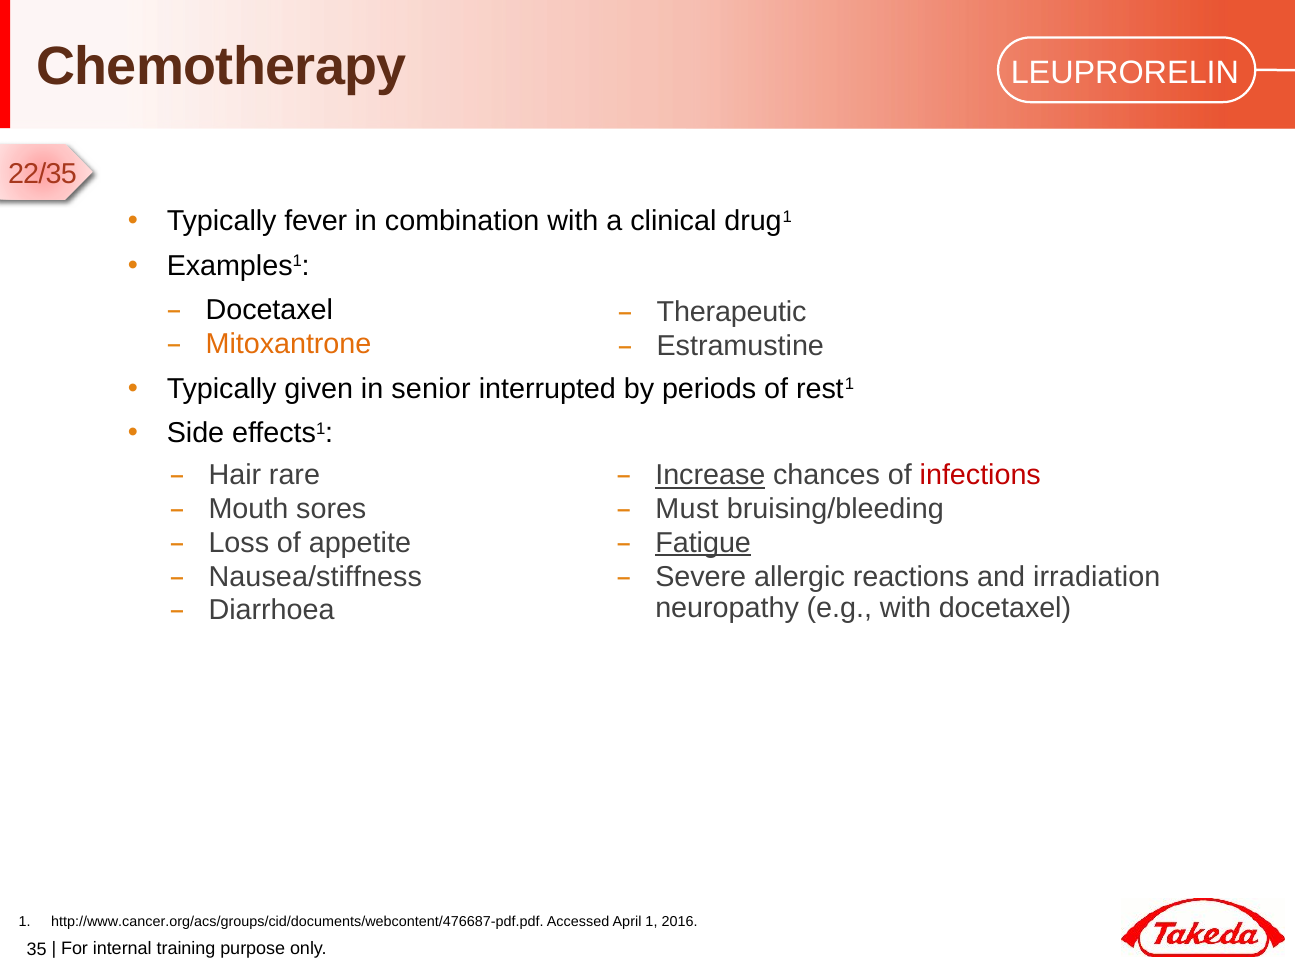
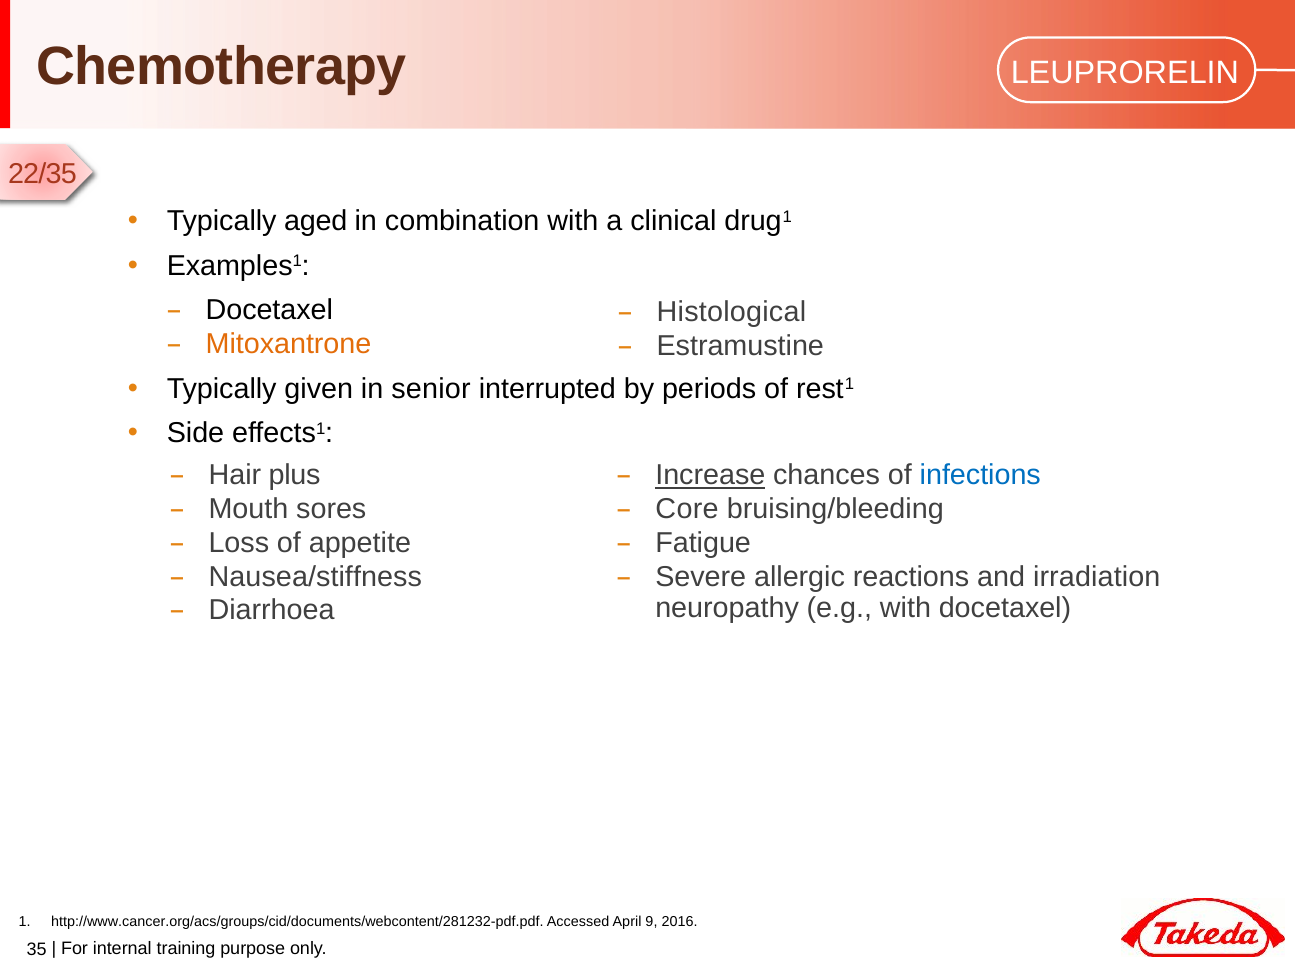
fever: fever -> aged (316, 221)
Therapeutic: Therapeutic -> Histological (731, 312)
rare: rare -> plus (295, 476)
infections colour: red -> blue (980, 476)
Must: Must -> Core (687, 509)
Fatigue underline: present -> none (703, 543)
http://www.cancer.org/acs/groups/cid/documents/webcontent/476687-pdf.pdf: http://www.cancer.org/acs/groups/cid/documents/webcontent/476687-pdf.pdf -> http://www.cancer.org/acs/groups/cid/documents/webcontent/281232-pdf.pdf (297, 922)
April 1: 1 -> 9 (651, 922)
